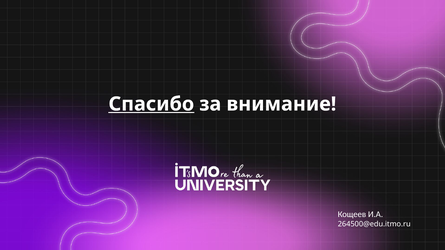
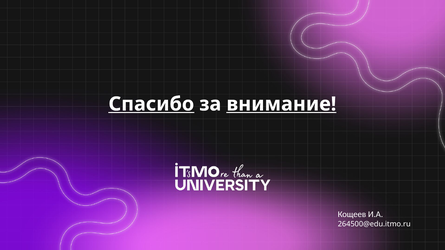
внимание underline: none -> present (281, 104)
